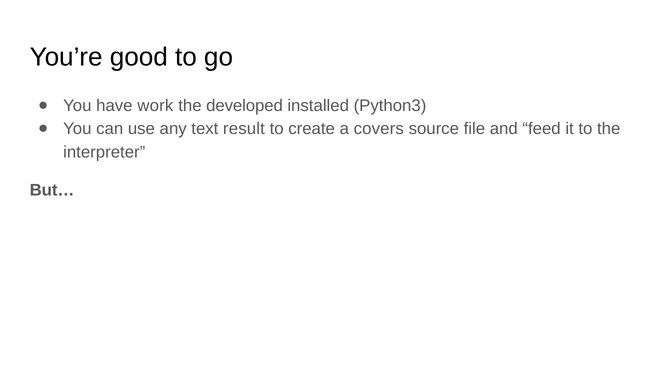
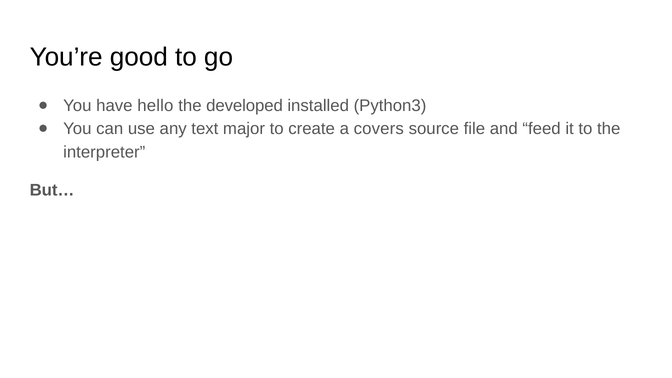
work: work -> hello (155, 106)
result: result -> major (244, 129)
